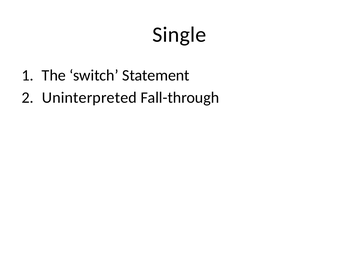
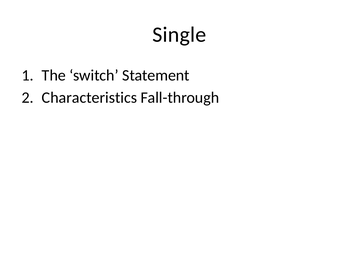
Uninterpreted: Uninterpreted -> Characteristics (89, 98)
